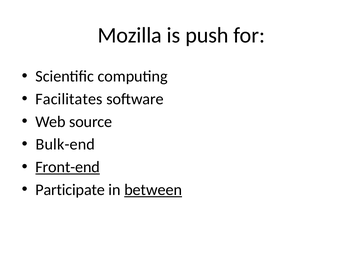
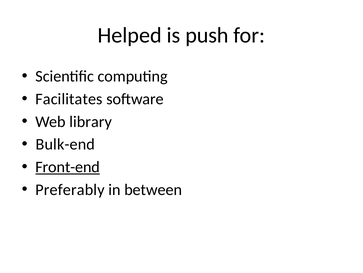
Mozilla: Mozilla -> Helped (130, 35)
source: source -> library (91, 121)
Participate: Participate -> Preferably (70, 189)
between underline: present -> none (153, 189)
